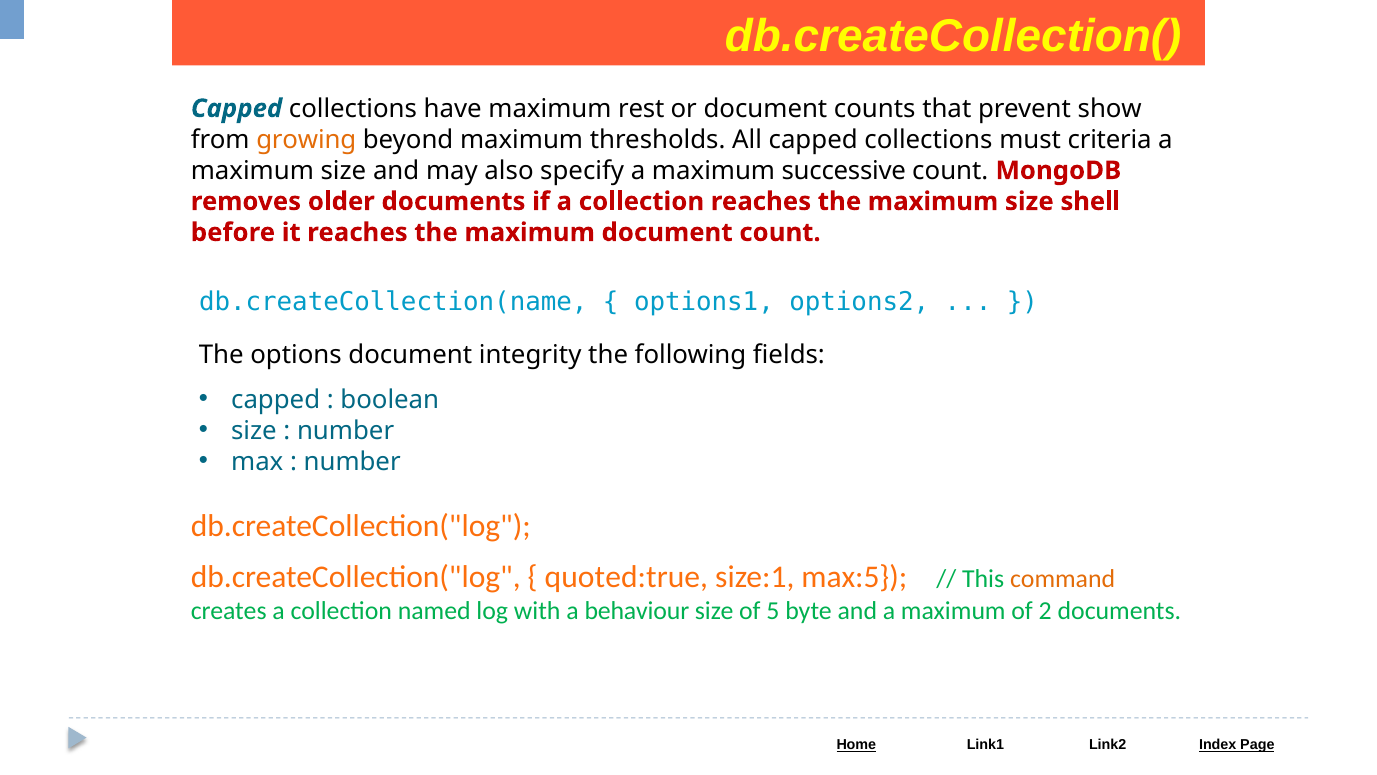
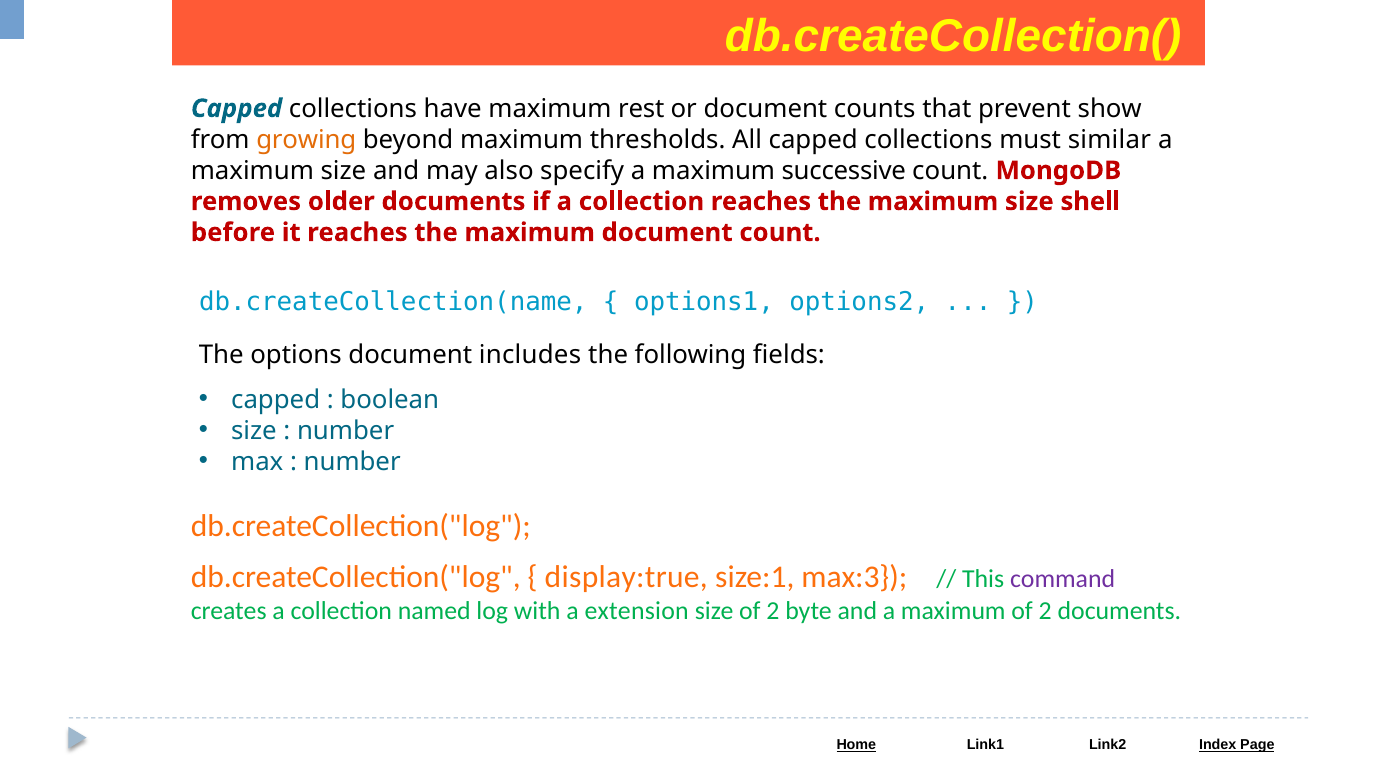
criteria: criteria -> similar (1109, 139)
integrity: integrity -> includes (530, 355)
quoted:true: quoted:true -> display:true (626, 577)
max:5: max:5 -> max:3 (854, 577)
command colour: orange -> purple (1063, 579)
behaviour: behaviour -> extension (637, 611)
size of 5: 5 -> 2 (773, 611)
